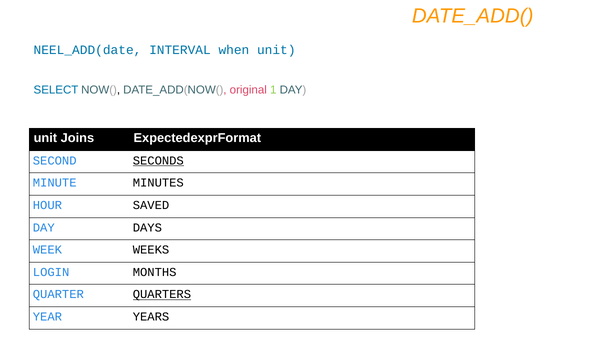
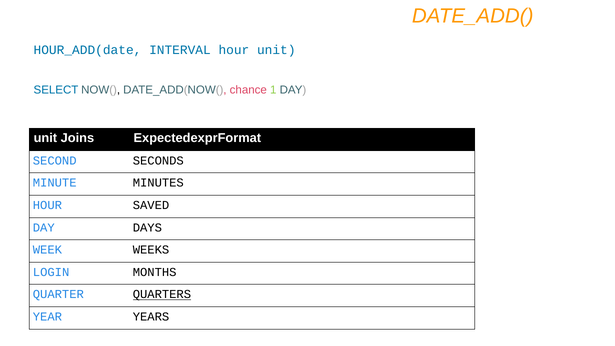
NEEL_ADD(date: NEEL_ADD(date -> HOUR_ADD(date (87, 50)
INTERVAL when: when -> hour (234, 50)
original: original -> chance (248, 90)
SECONDS underline: present -> none (158, 161)
